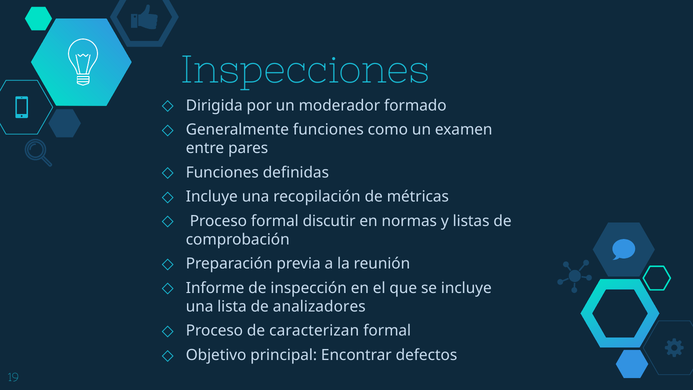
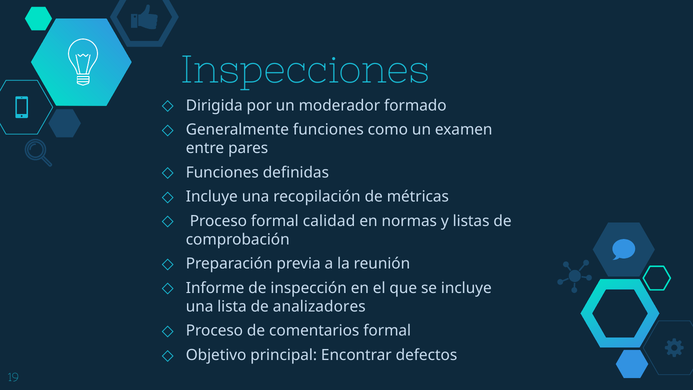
discutir: discutir -> calidad (329, 221)
caracterizan: caracterizan -> comentarios (314, 331)
